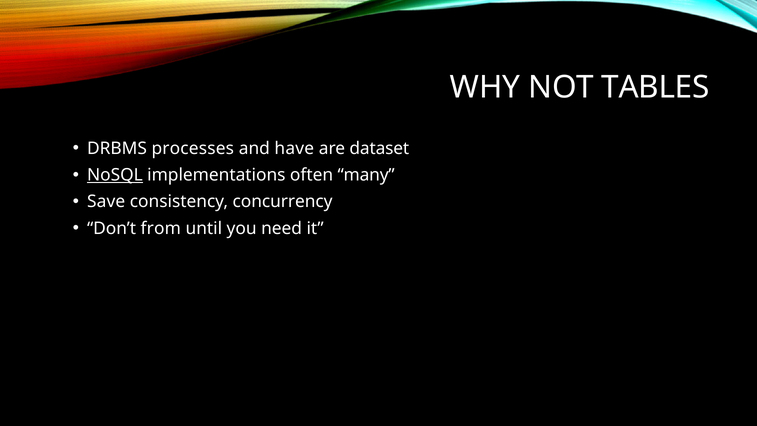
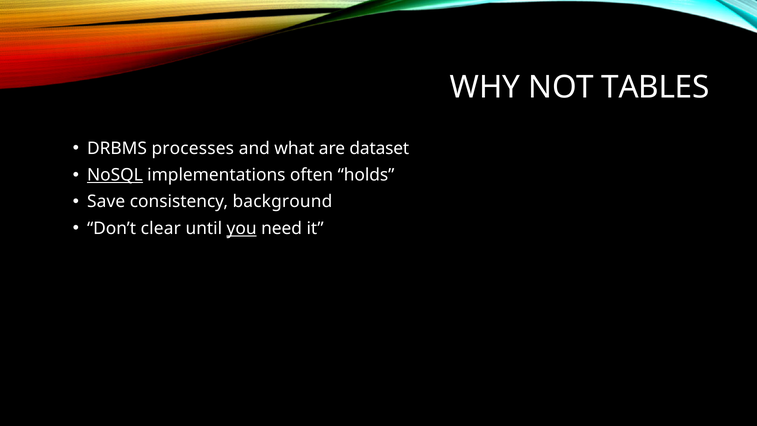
have: have -> what (294, 148)
many: many -> holds (366, 175)
concurrency: concurrency -> background (282, 202)
from: from -> clear (161, 228)
you underline: none -> present (242, 228)
